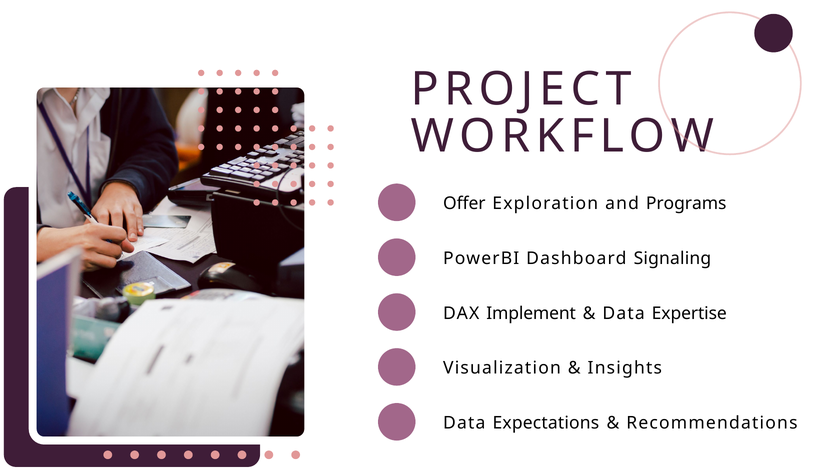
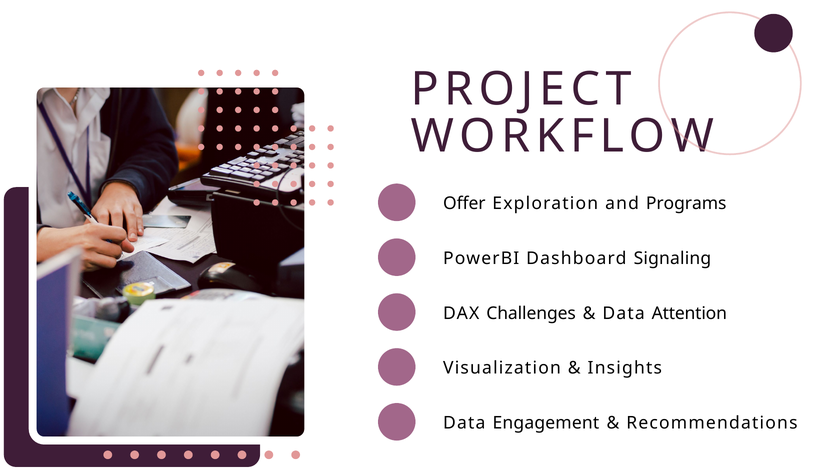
Implement: Implement -> Challenges (531, 313)
Expertise: Expertise -> Attention (689, 313)
Expectations: Expectations -> Engagement (546, 423)
